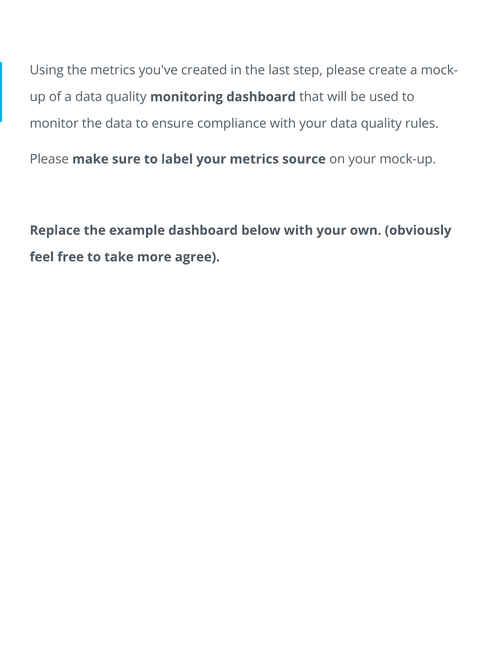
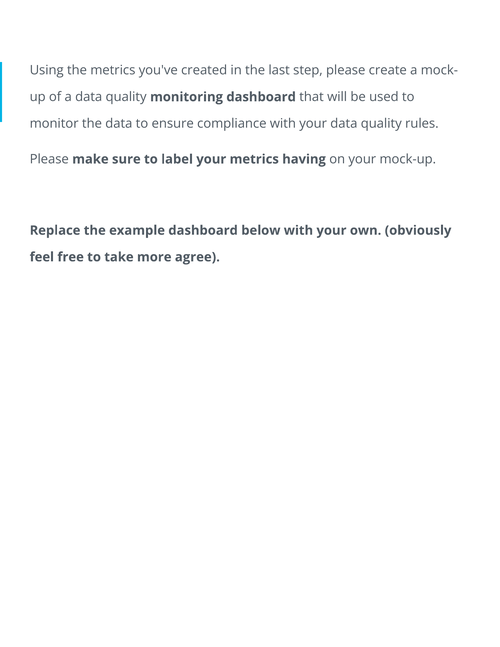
source: source -> having (304, 159)
